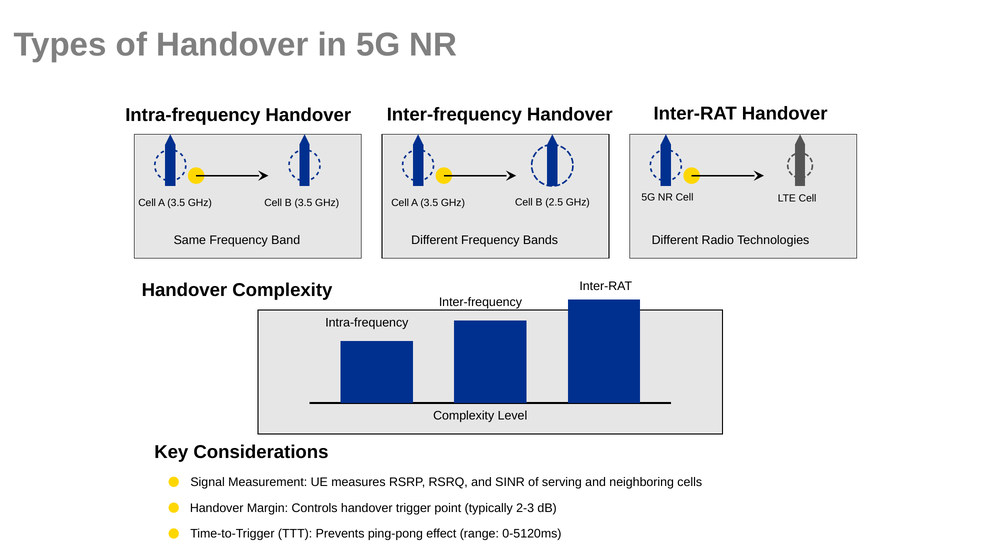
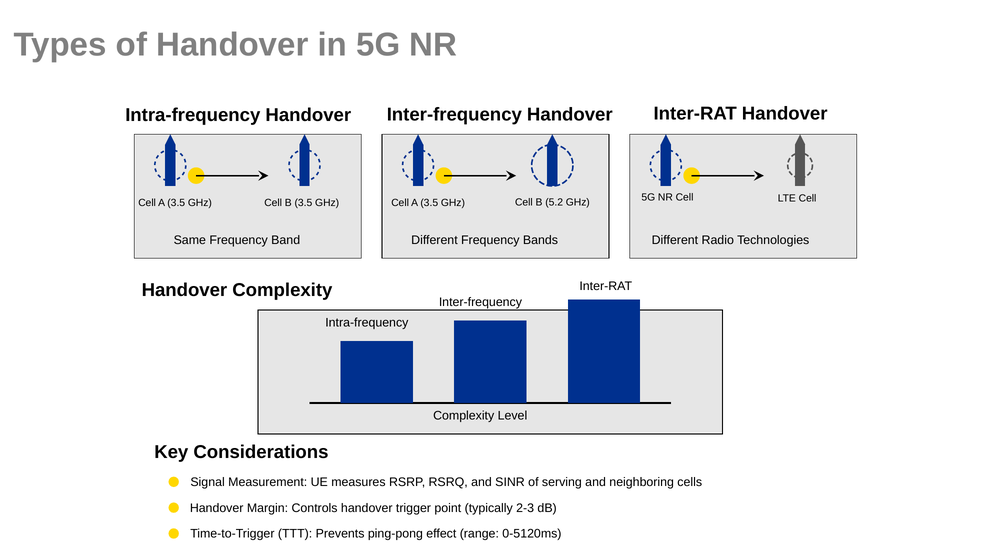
2.5: 2.5 -> 5.2 (554, 202)
